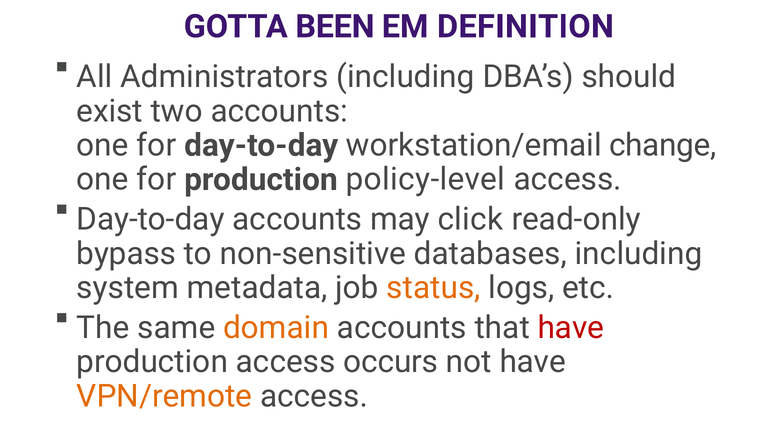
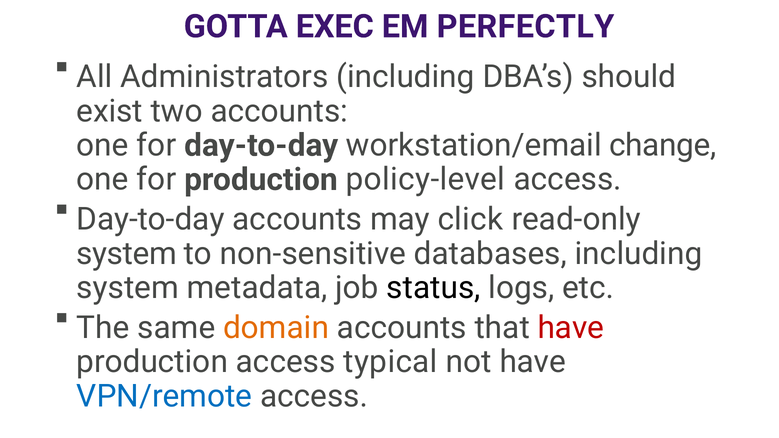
BEEN: BEEN -> EXEC (335, 27)
DEFINITION: DEFINITION -> PERFECTLY (525, 27)
bypass: bypass -> system (126, 254)
status colour: orange -> black (433, 288)
occurs: occurs -> typical (391, 362)
VPN/remote colour: orange -> blue (164, 396)
